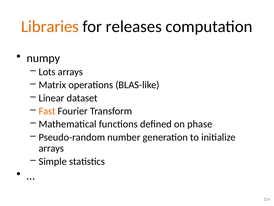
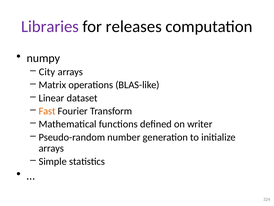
Libraries colour: orange -> purple (50, 27)
Lots: Lots -> City (47, 72)
phase: phase -> writer (200, 124)
